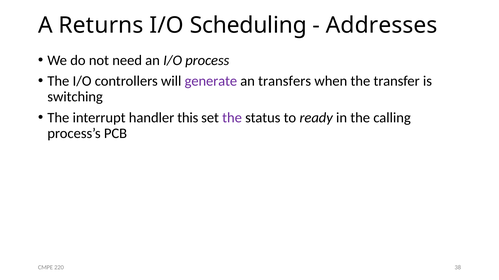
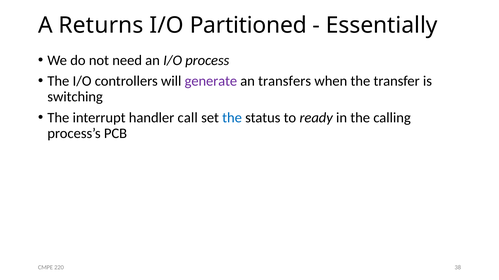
Scheduling: Scheduling -> Partitioned (248, 25)
Addresses: Addresses -> Essentially (382, 25)
this: this -> call (188, 118)
the colour: purple -> blue (232, 118)
